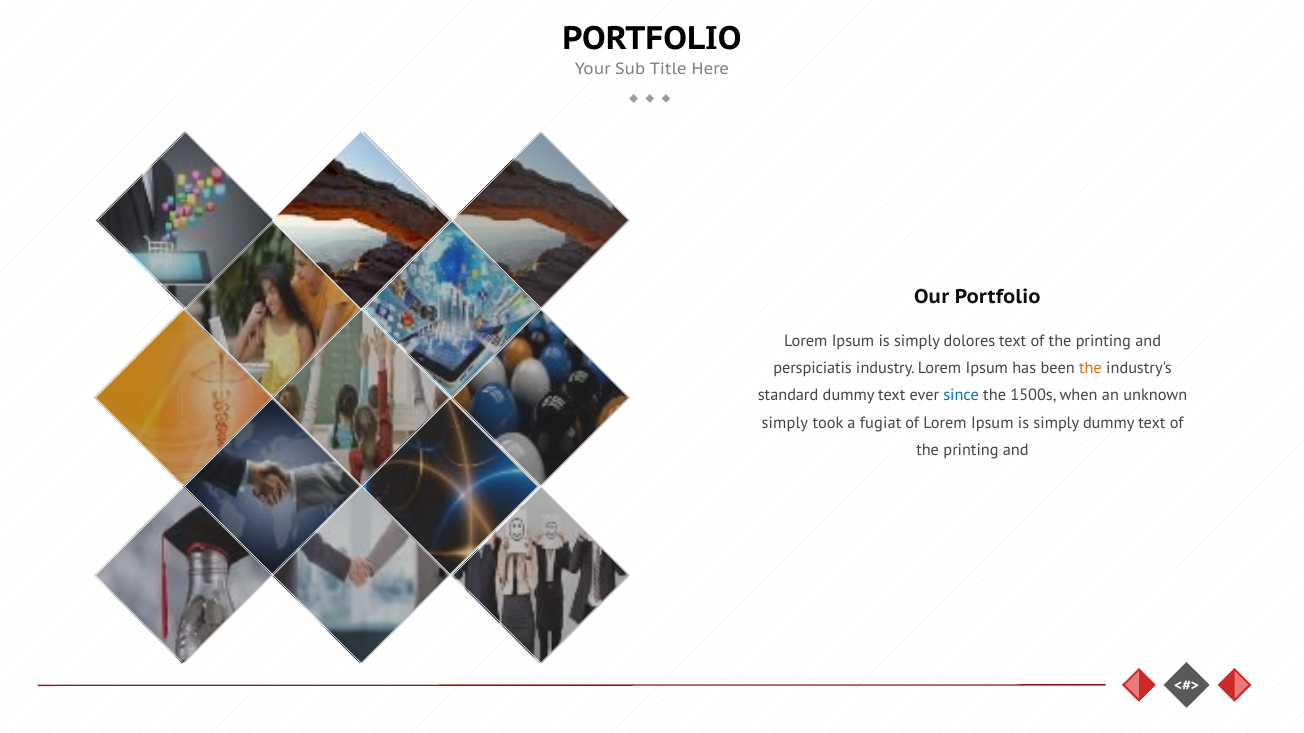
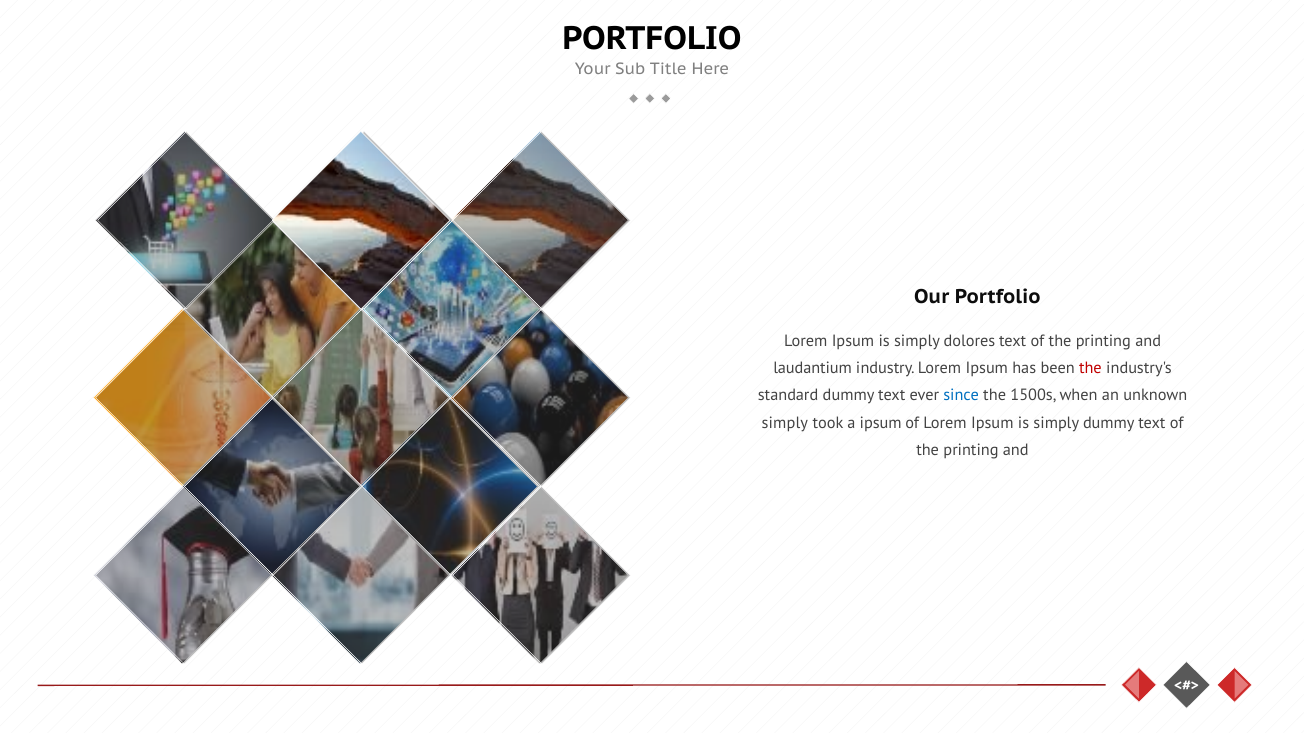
perspiciatis: perspiciatis -> laudantium (813, 369)
the colour: orange -> red (1090, 369)
a fugiat: fugiat -> ipsum (881, 423)
